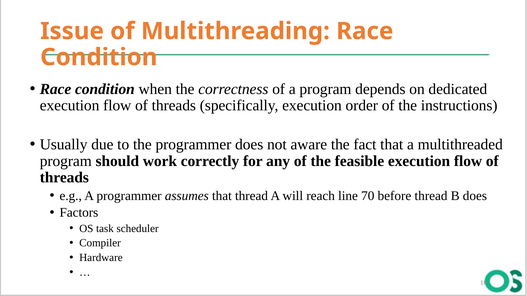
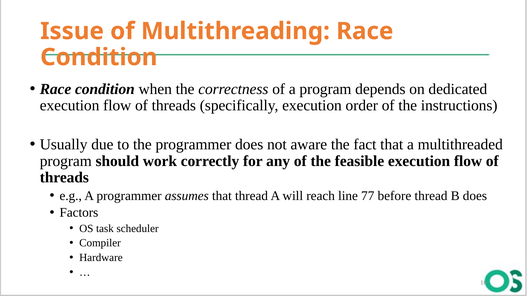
70: 70 -> 77 (368, 196)
